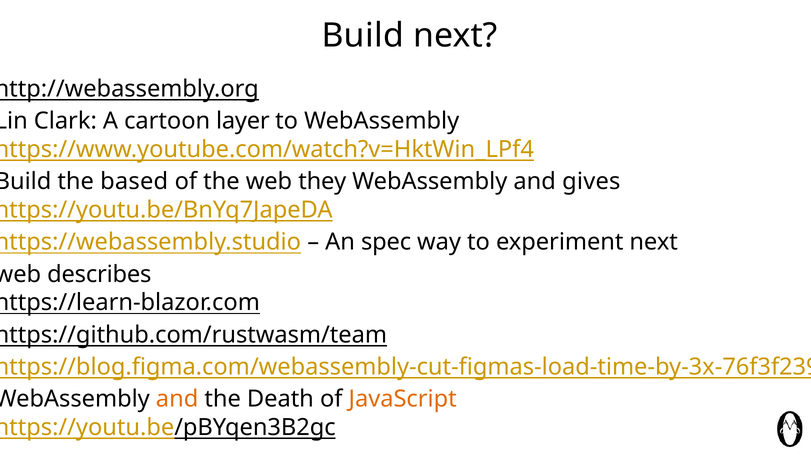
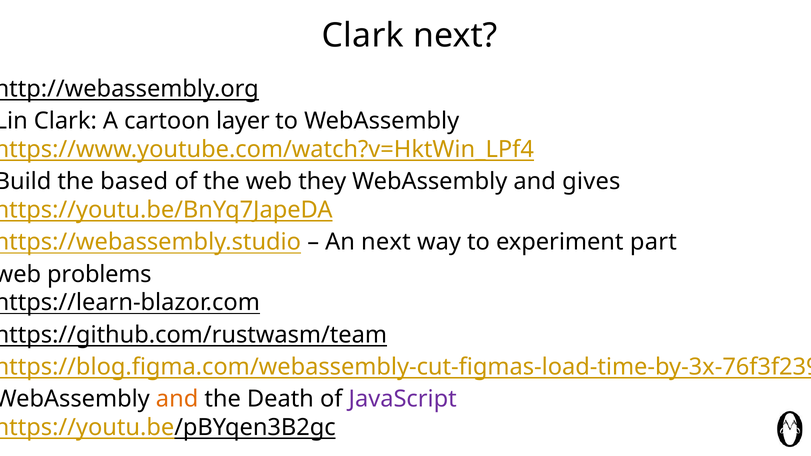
Build: Build -> Clark (363, 35)
An spec: spec -> next (386, 242)
experiment next: next -> part (653, 242)
describes: describes -> problems (99, 274)
JavaScript colour: orange -> purple (403, 399)
